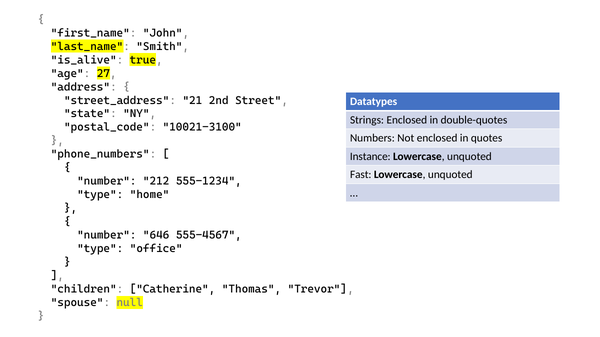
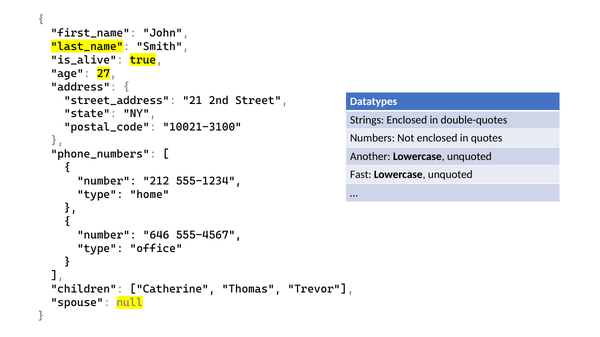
Instance: Instance -> Another (370, 157)
